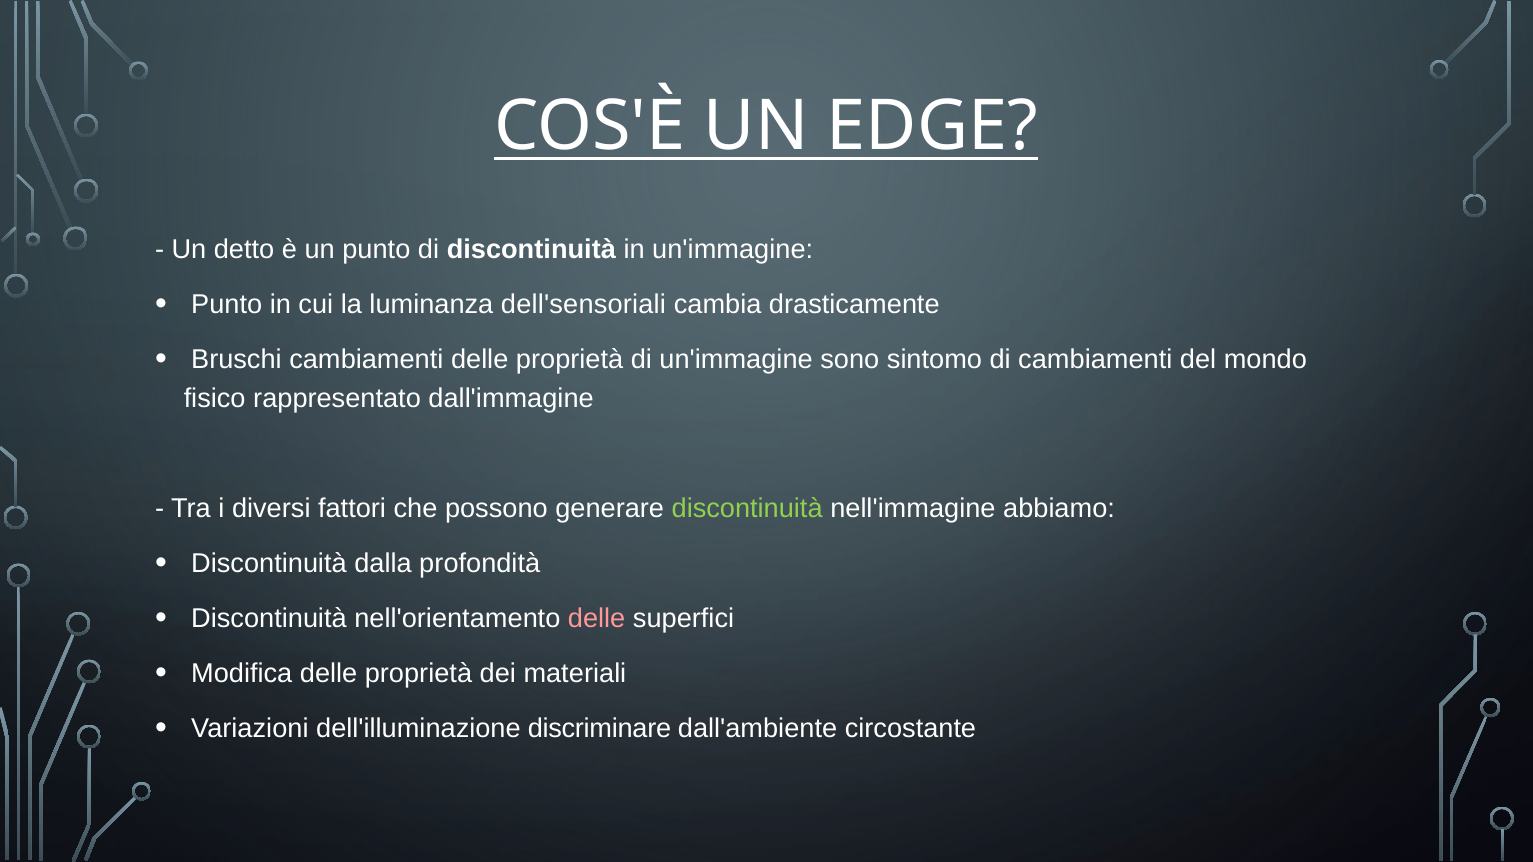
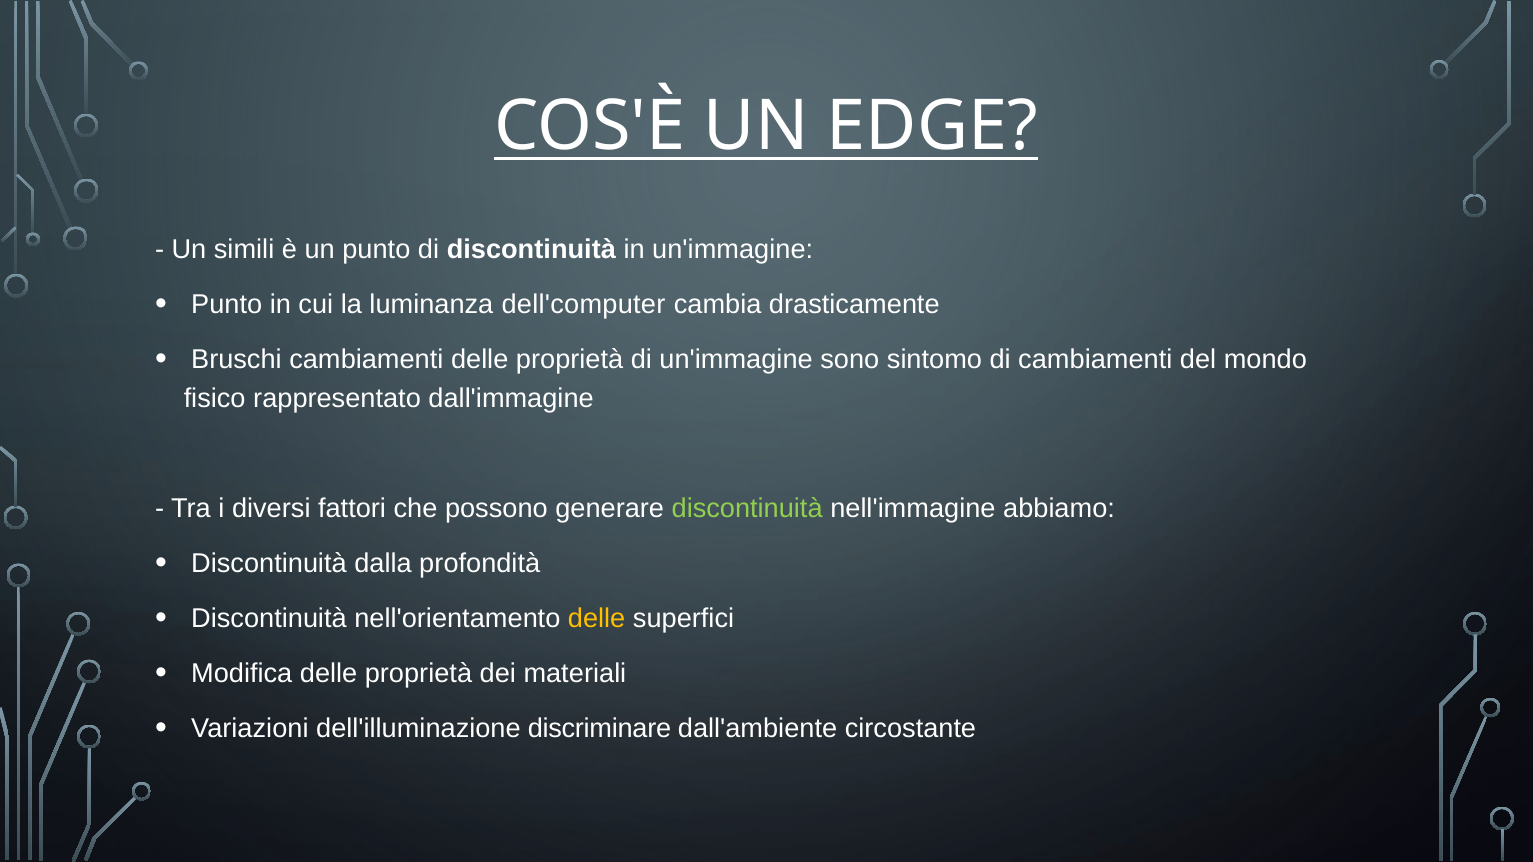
detto: detto -> simili (244, 249)
dell'sensoriali: dell'sensoriali -> dell'computer (583, 304)
delle colour: pink -> yellow (597, 619)
